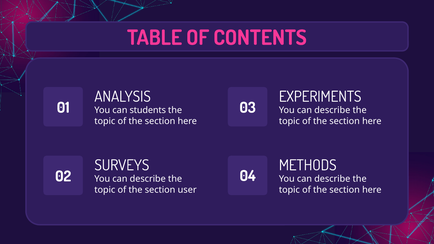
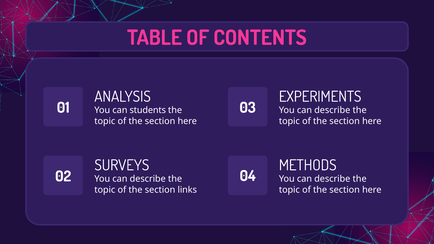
user: user -> links (187, 190)
